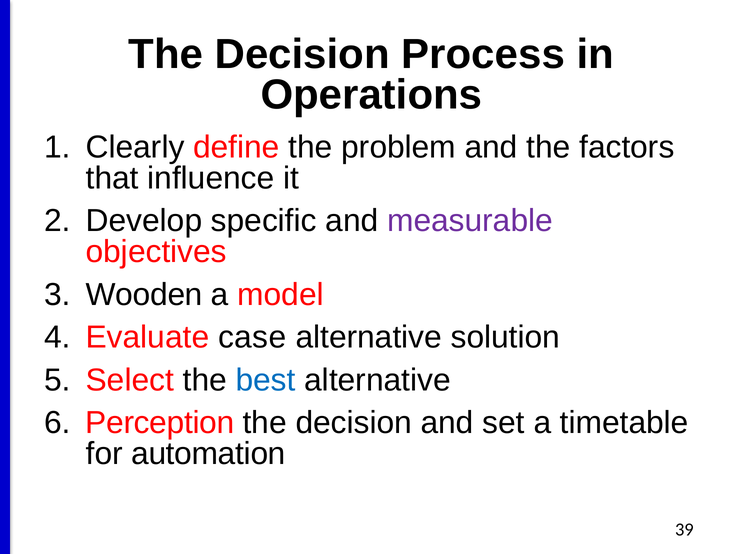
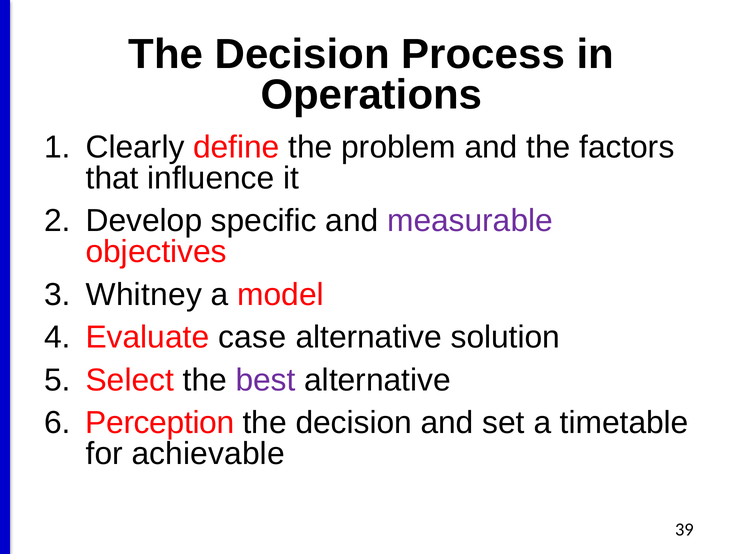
Wooden: Wooden -> Whitney (144, 294)
best colour: blue -> purple (266, 380)
automation: automation -> achievable (208, 453)
